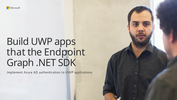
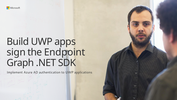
that: that -> sign (16, 52)
